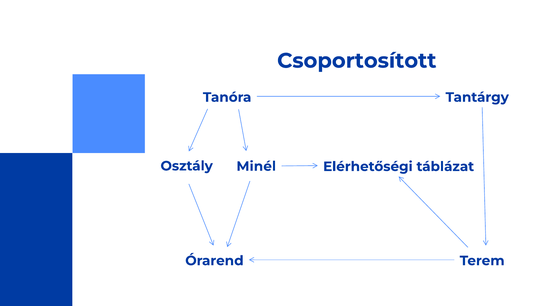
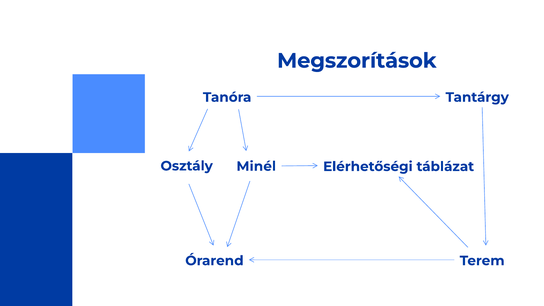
Csoportosított: Csoportosított -> Megszorítások (357, 61)
